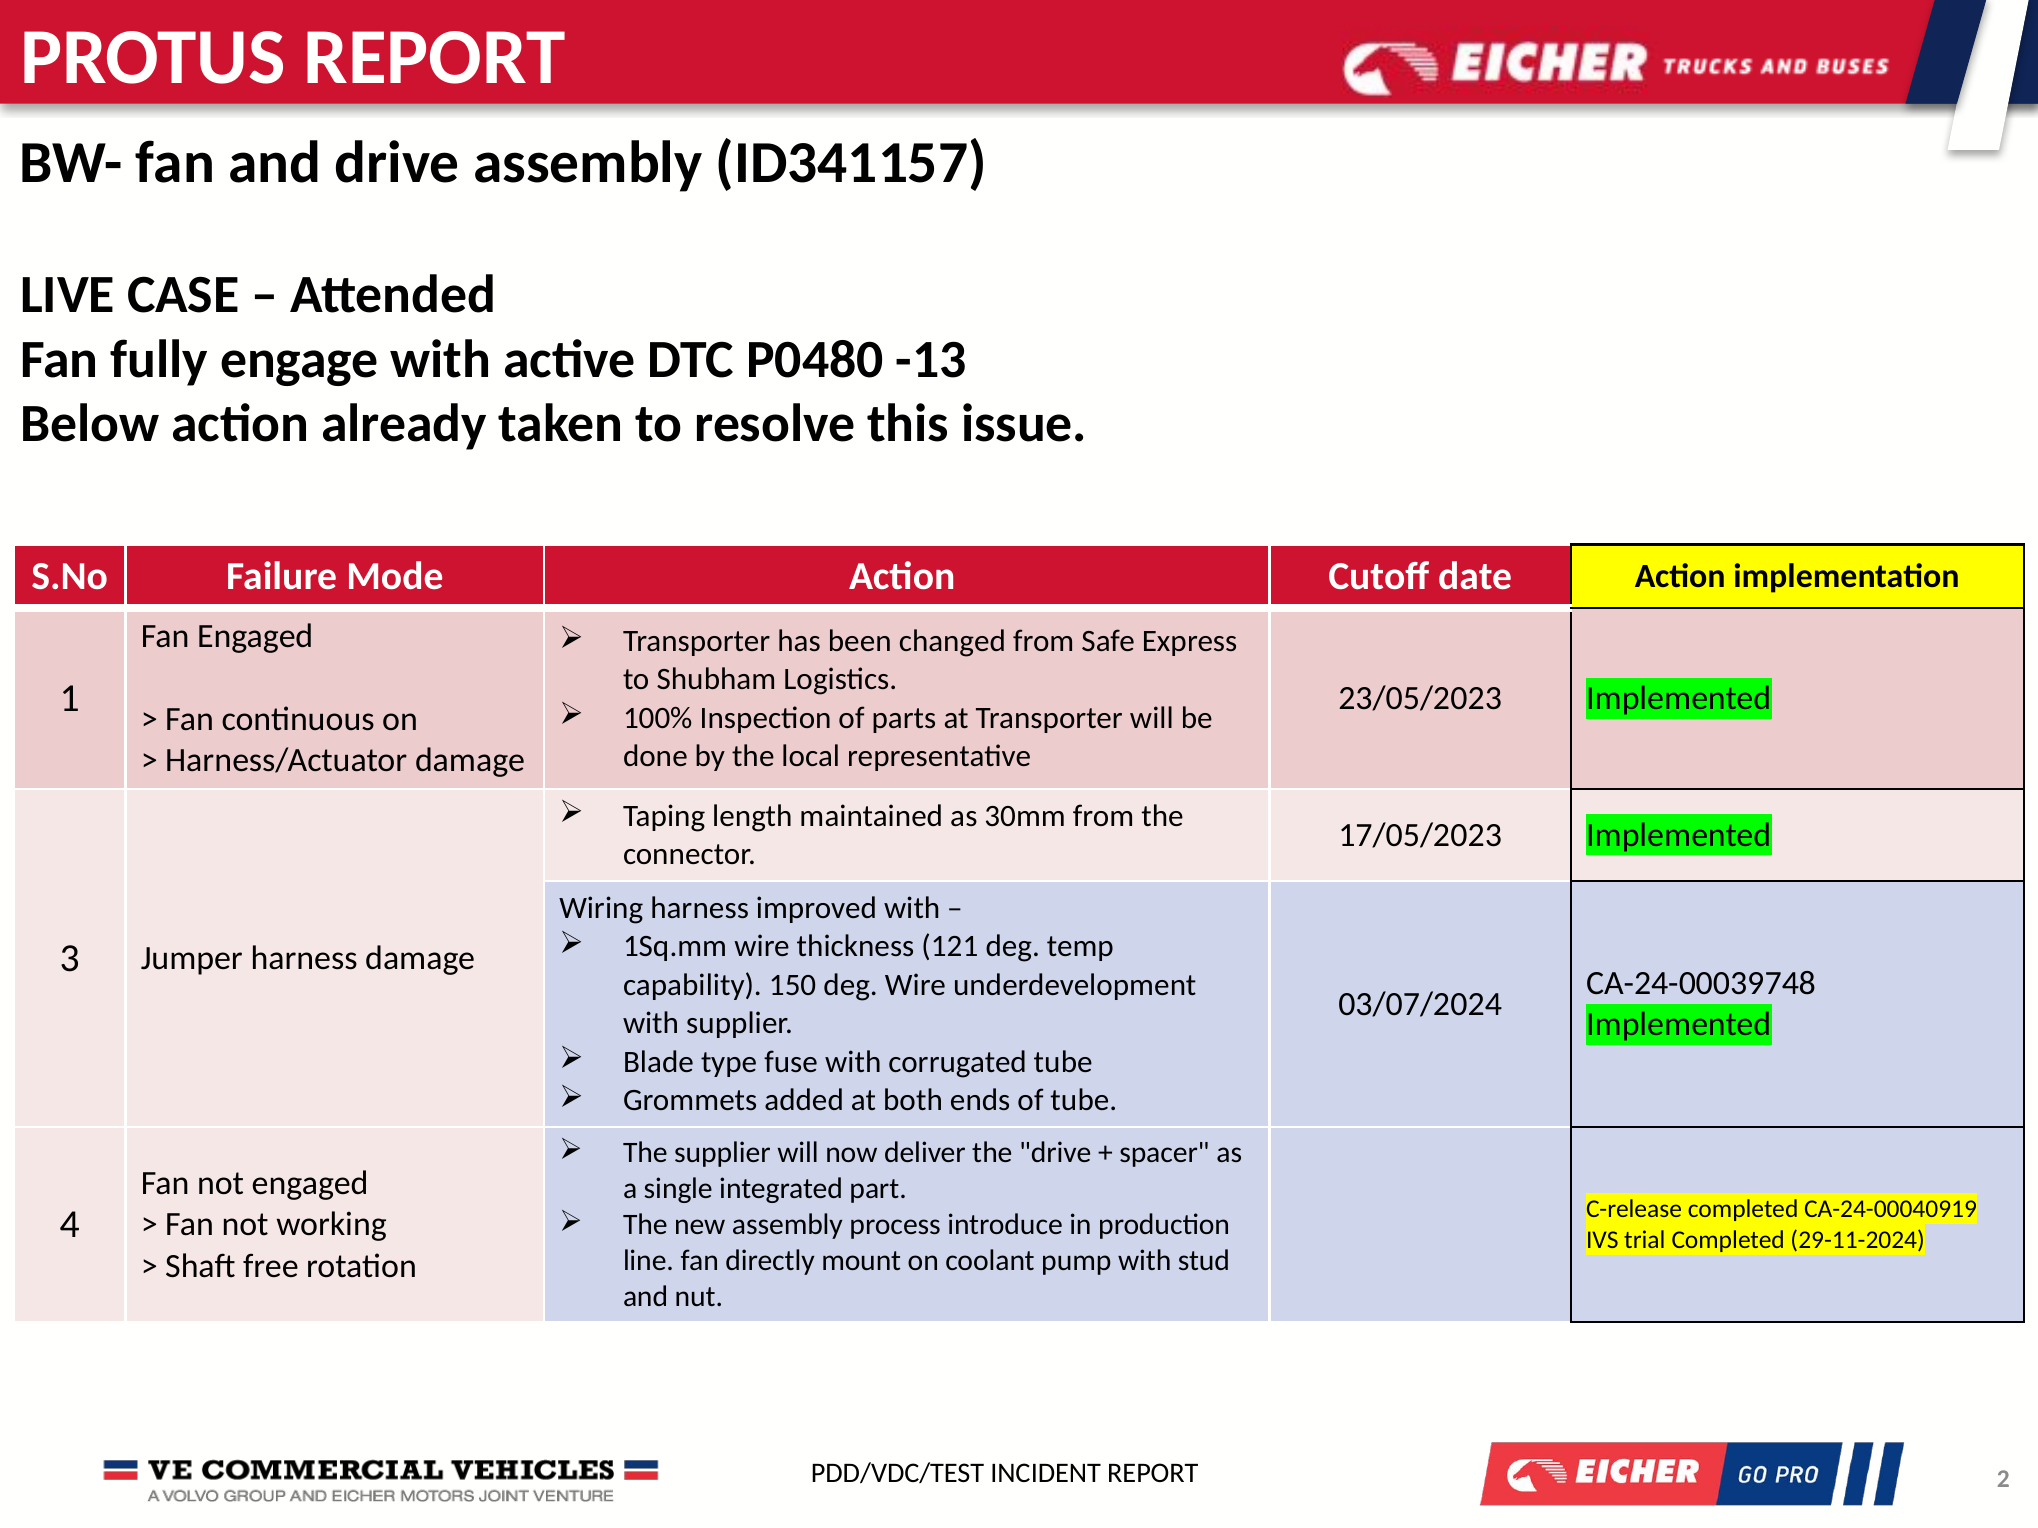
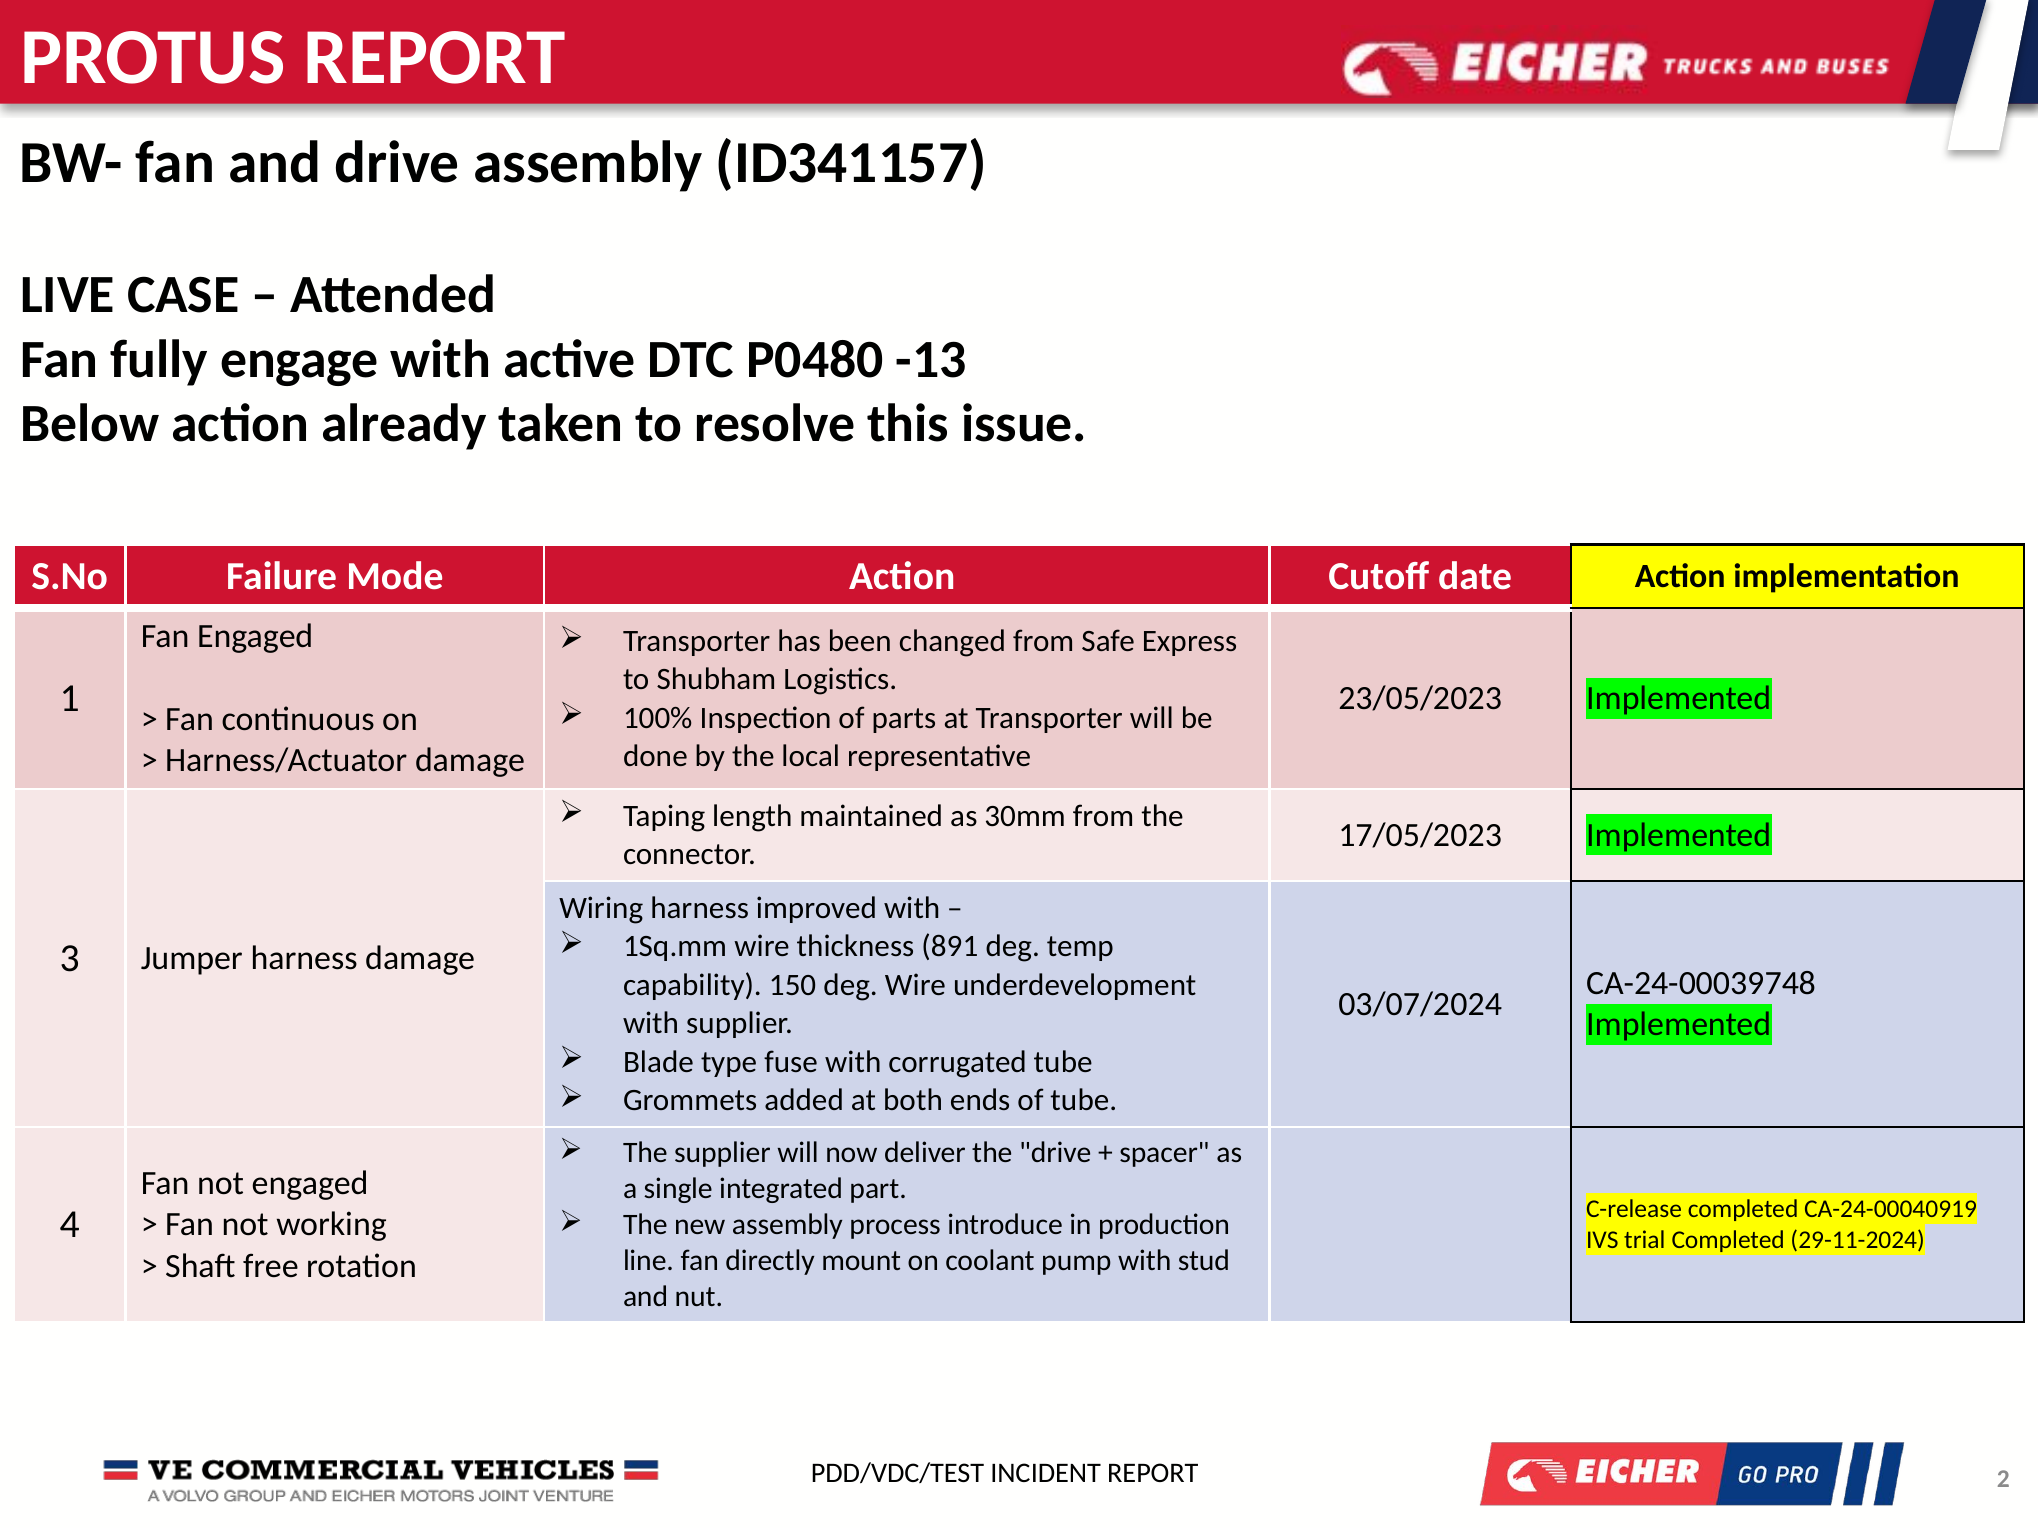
121: 121 -> 891 (950, 947)
